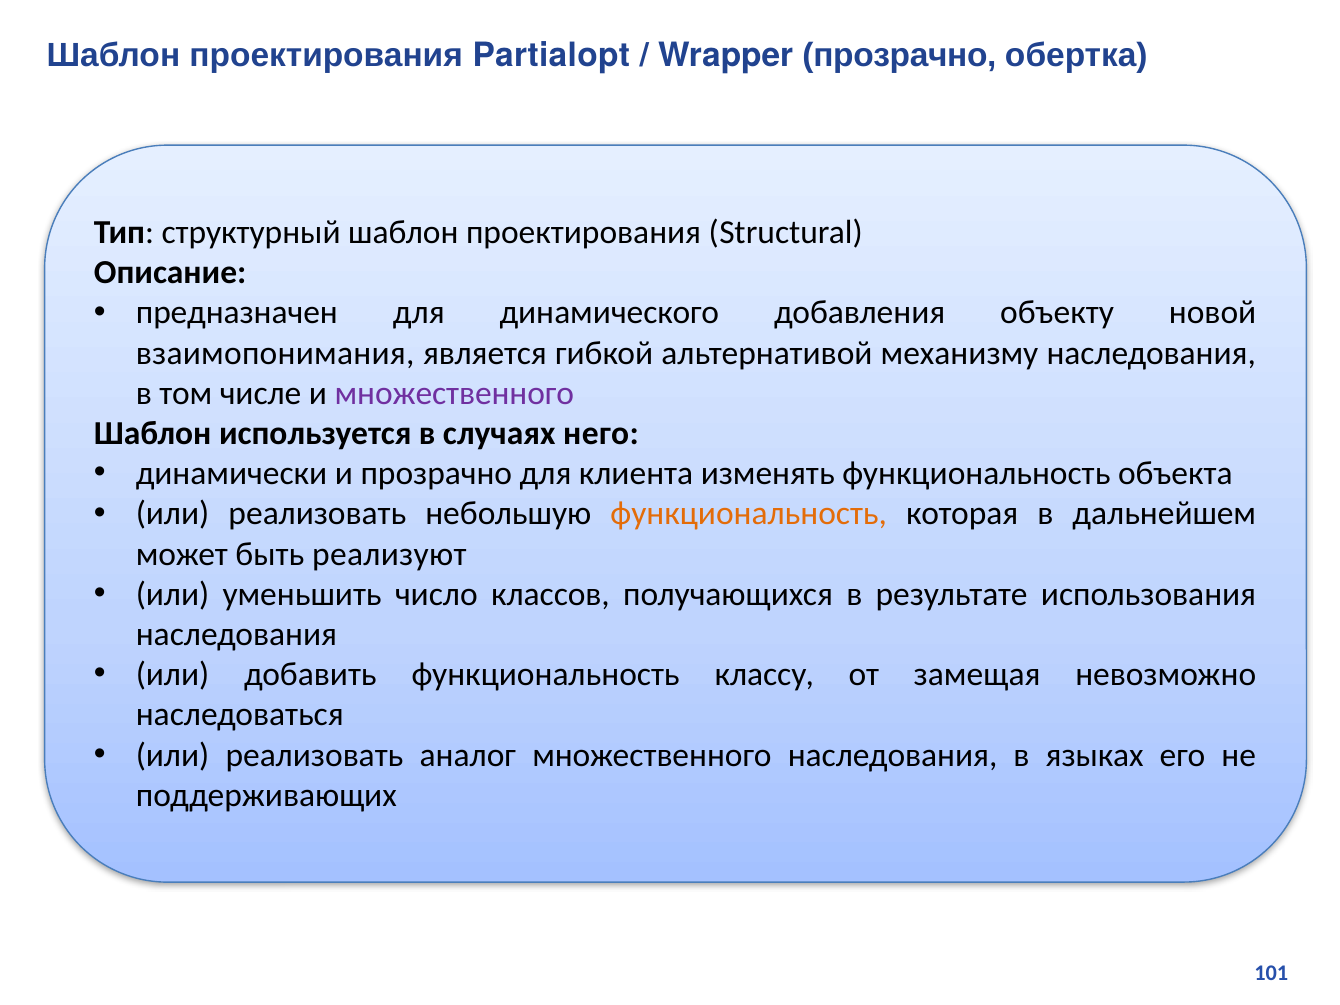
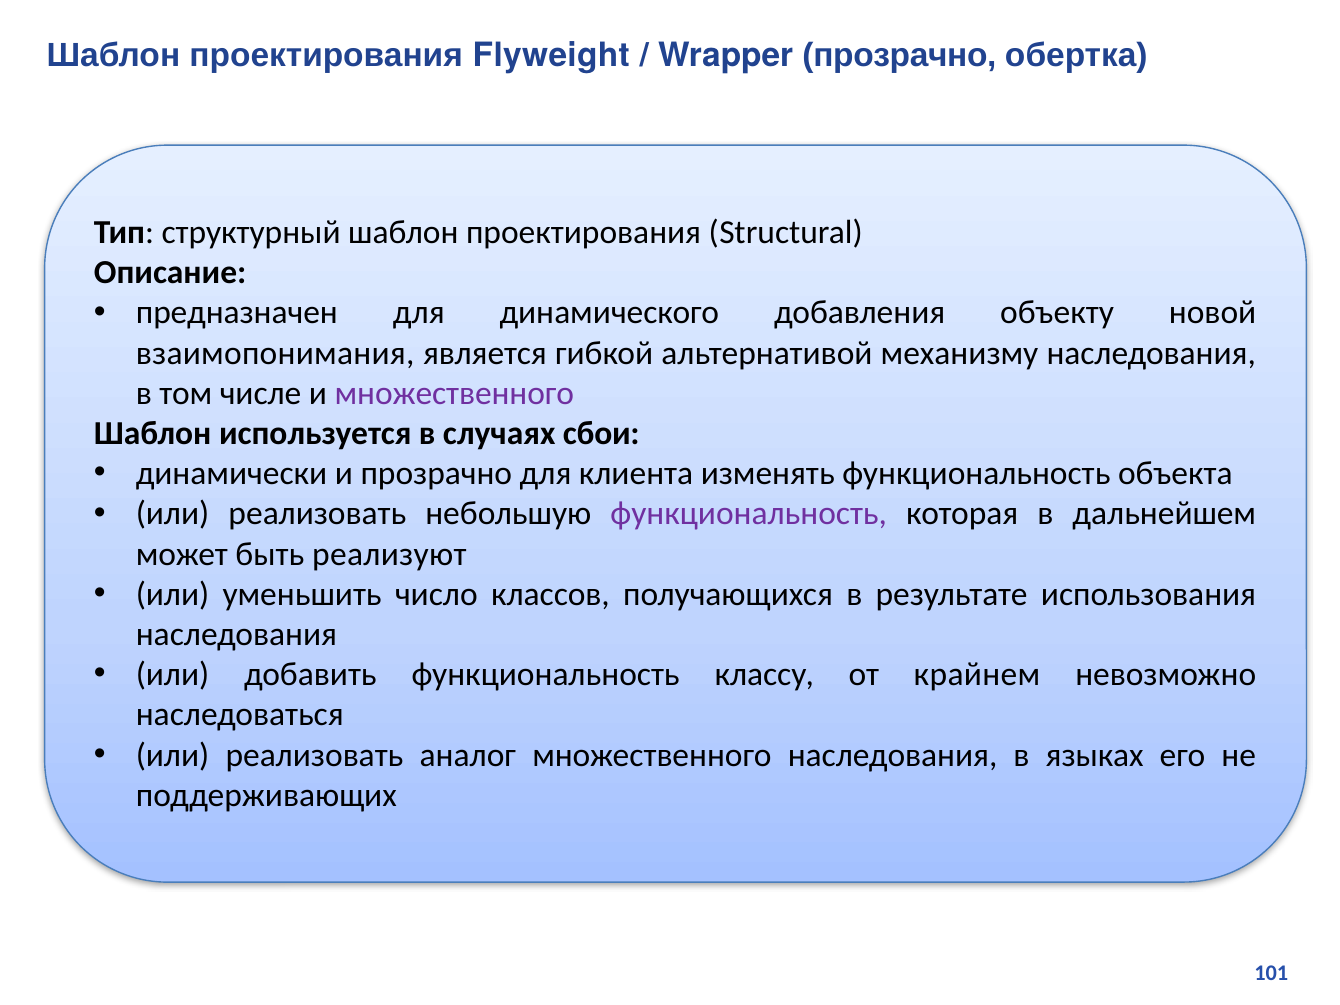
Partialopt: Partialopt -> Flyweight (551, 55)
него: него -> сбои (601, 434)
функциональность colour: orange -> purple (749, 514)
замещая: замещая -> крайнем (977, 675)
